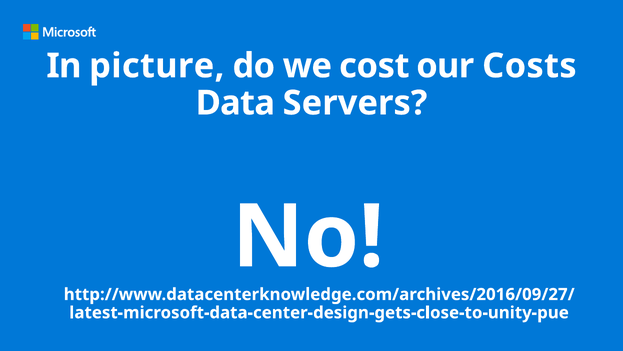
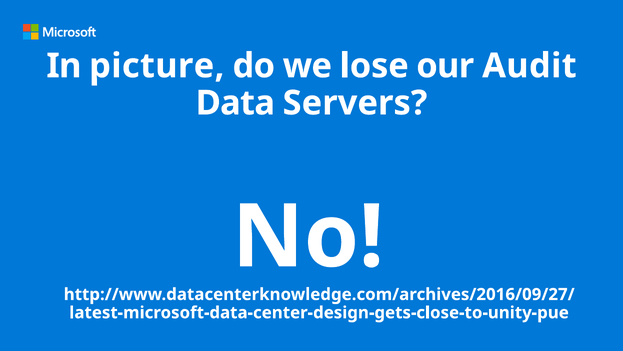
cost: cost -> lose (374, 66)
Costs: Costs -> Audit (529, 66)
